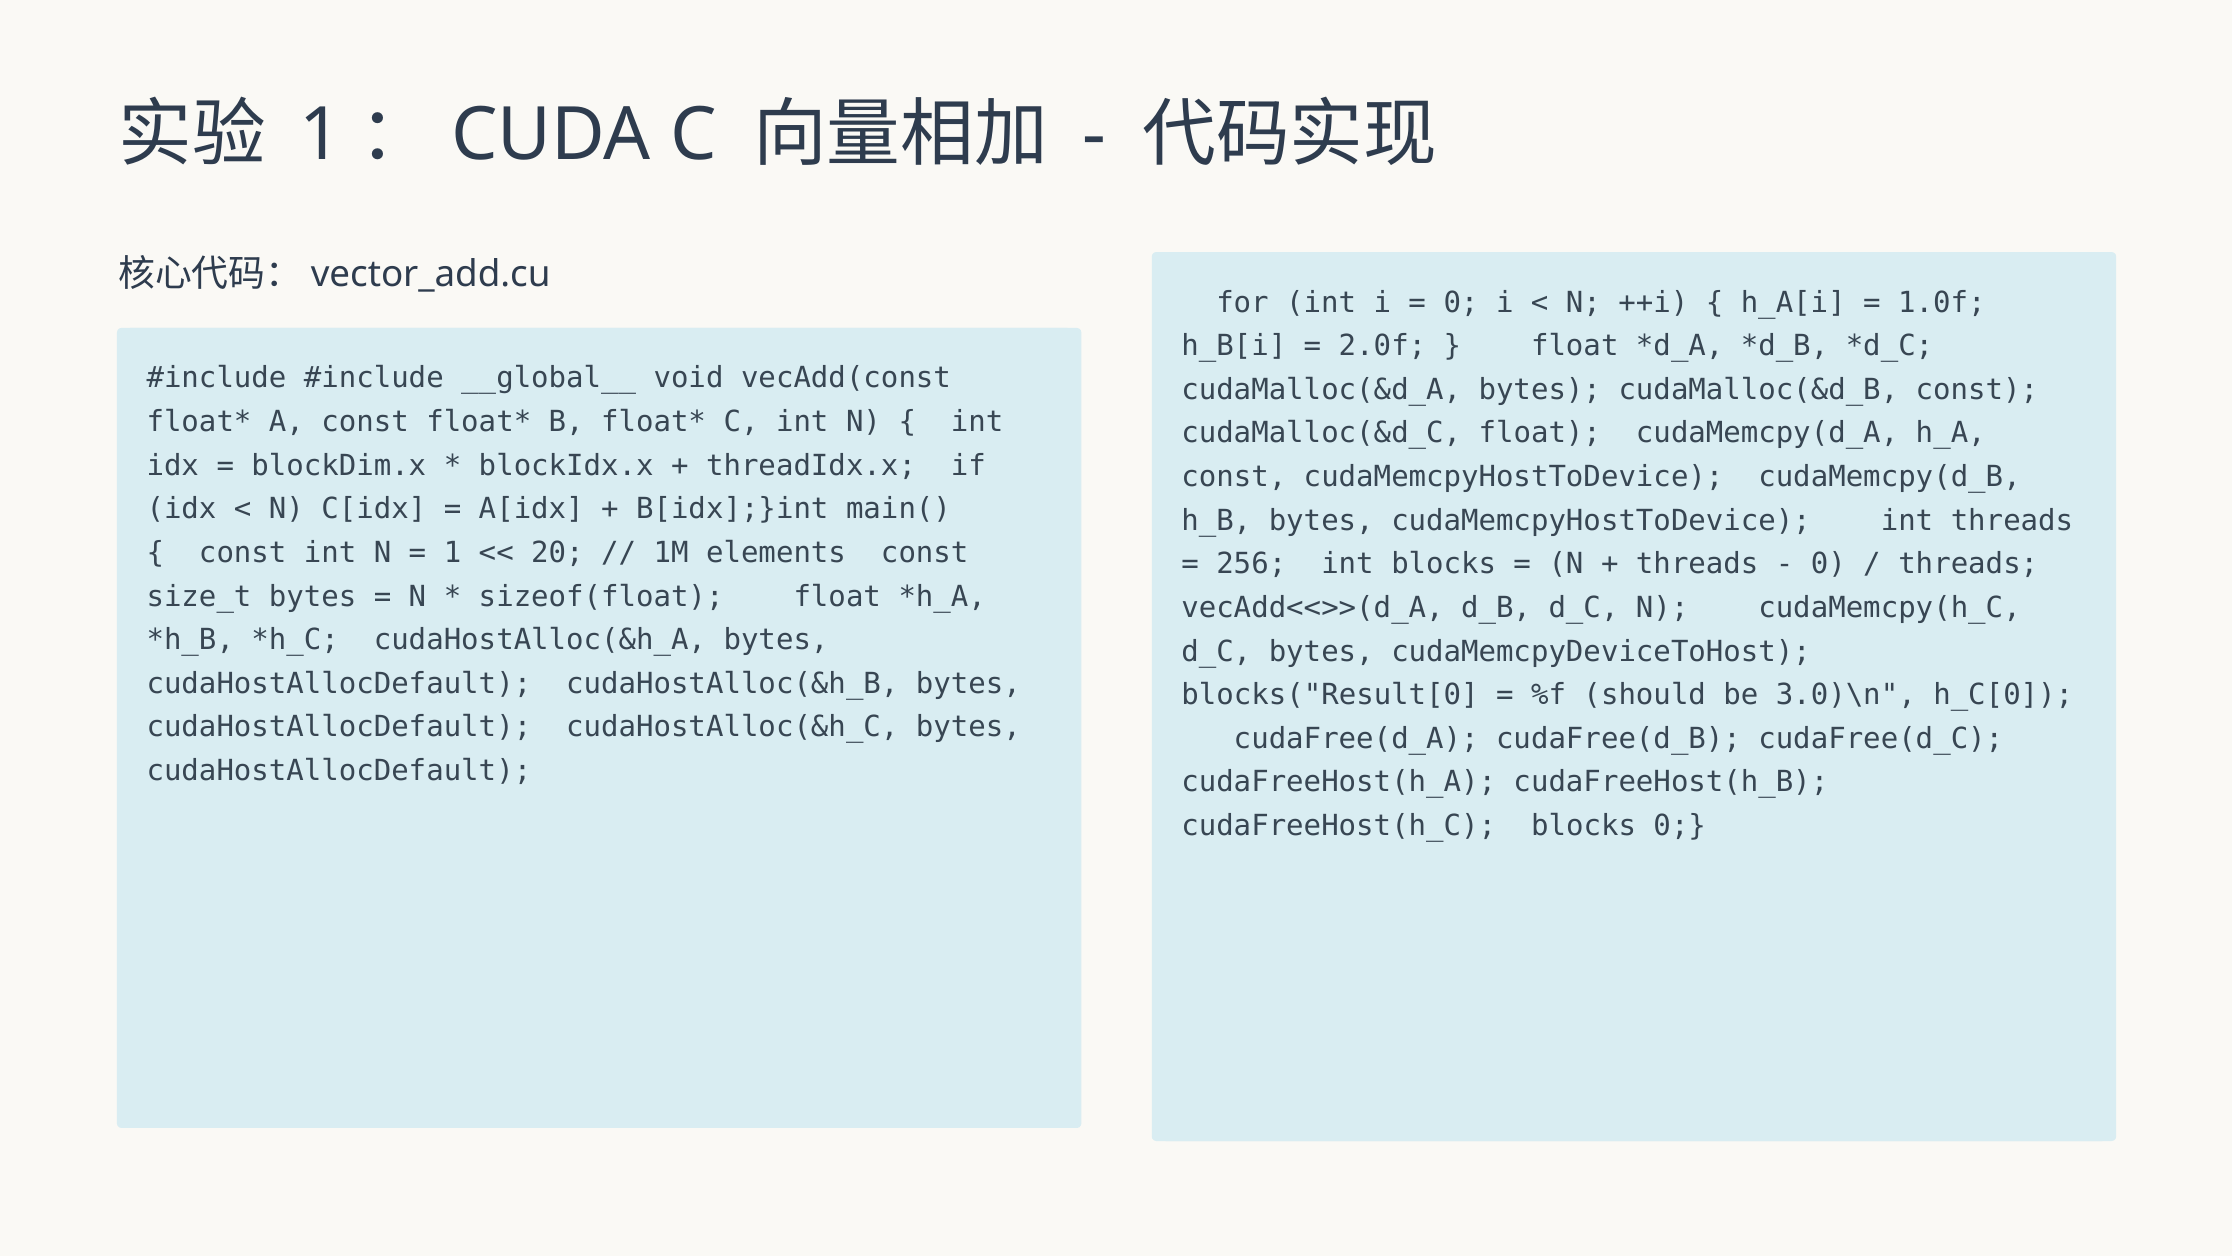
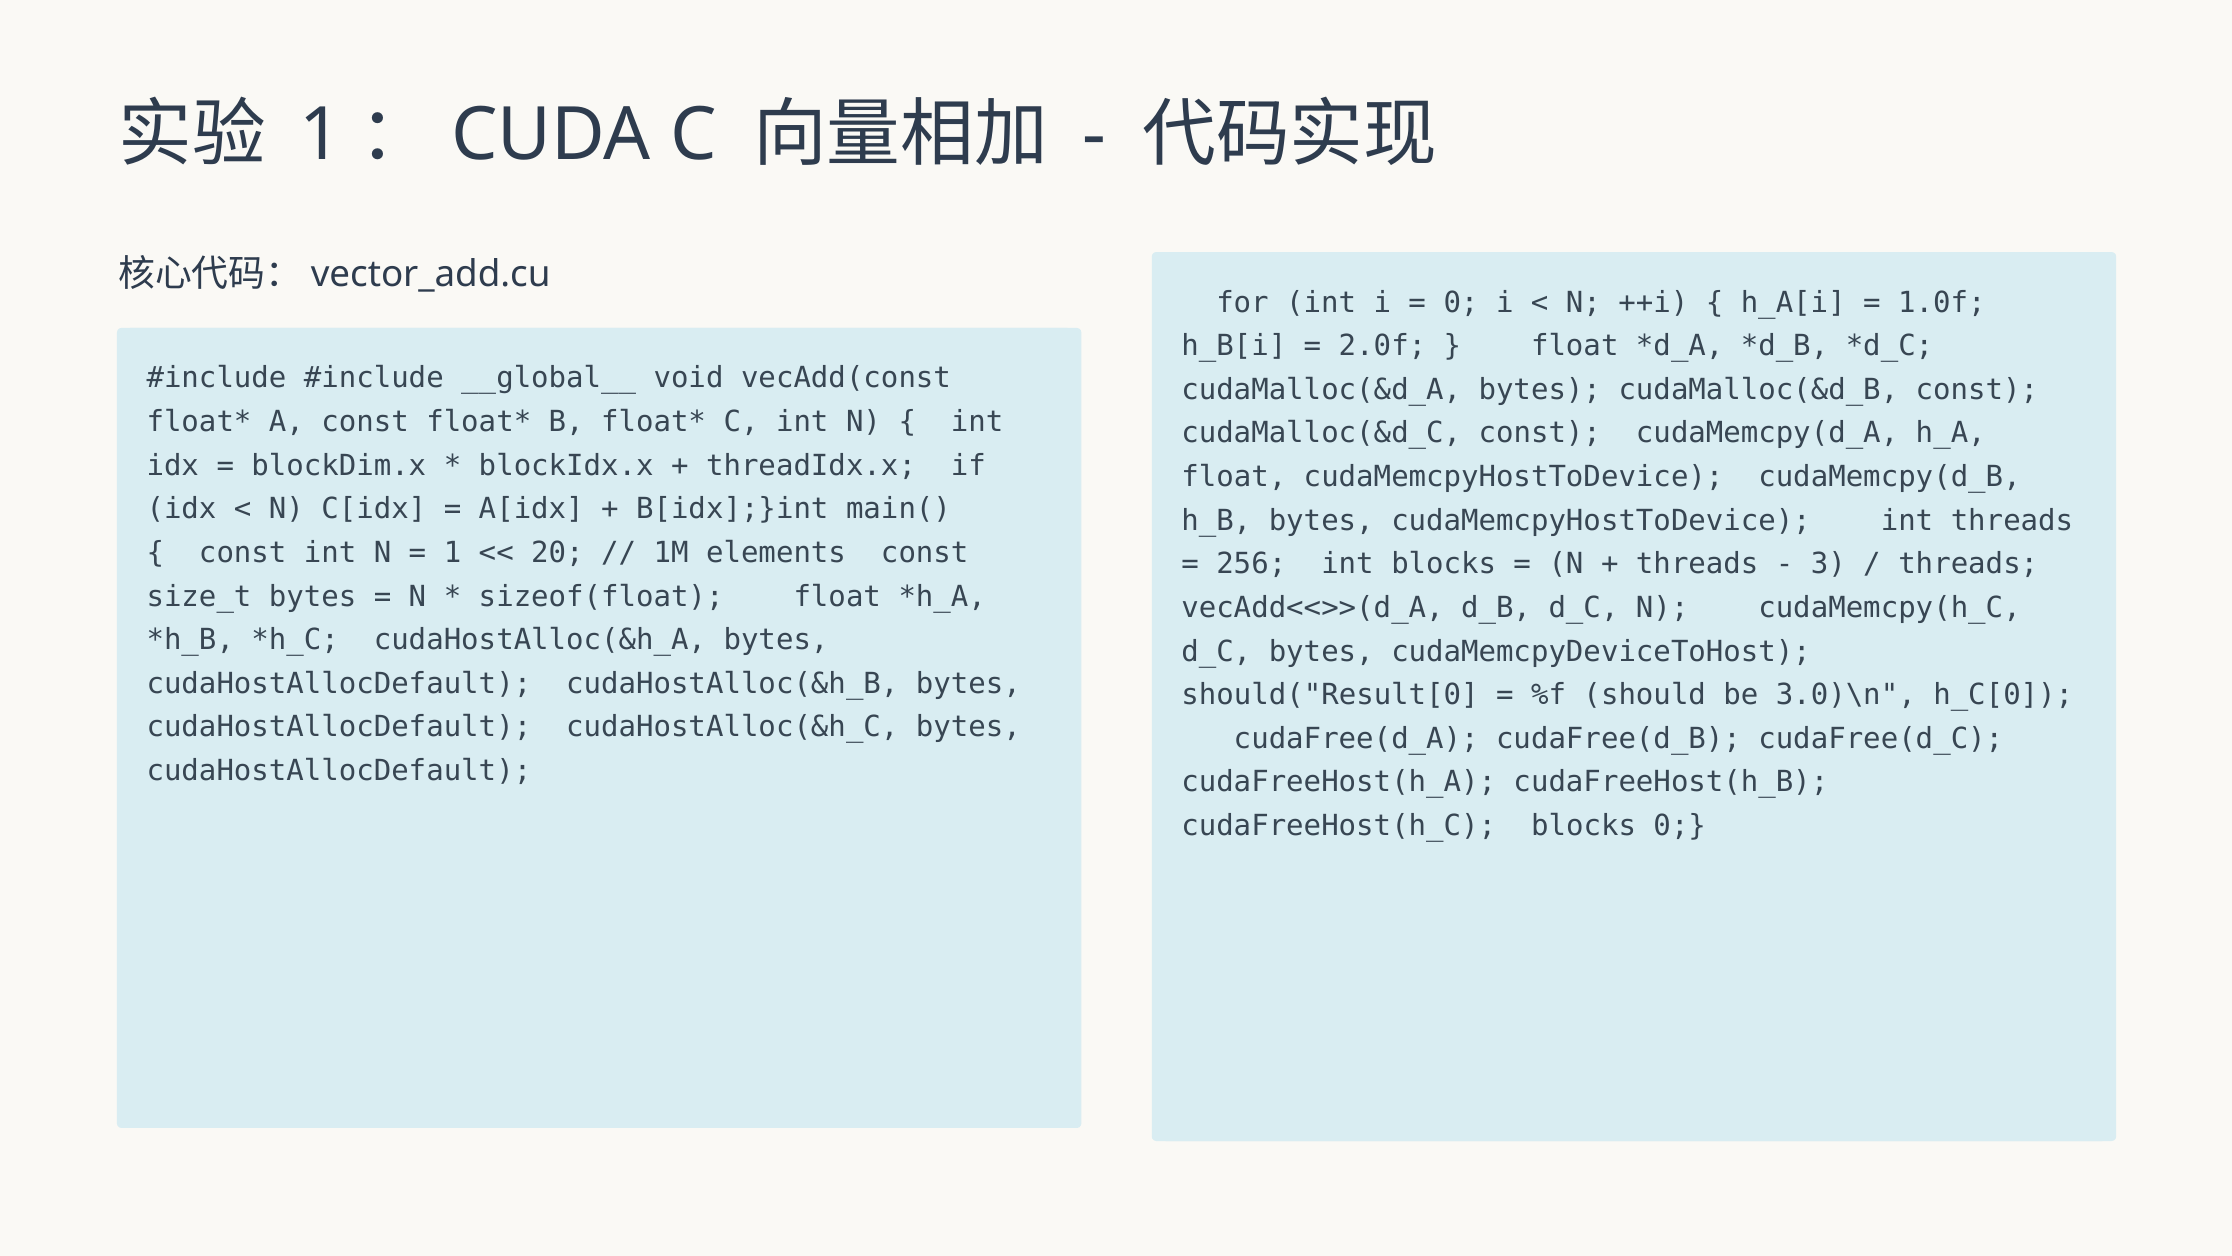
cudaMalloc(&d_C float: float -> const (1540, 433)
const: const -> float (1234, 477)
0: 0 -> 3 (1828, 564)
blocks("Result[0: blocks("Result[0 -> should("Result[0 (1330, 695)
